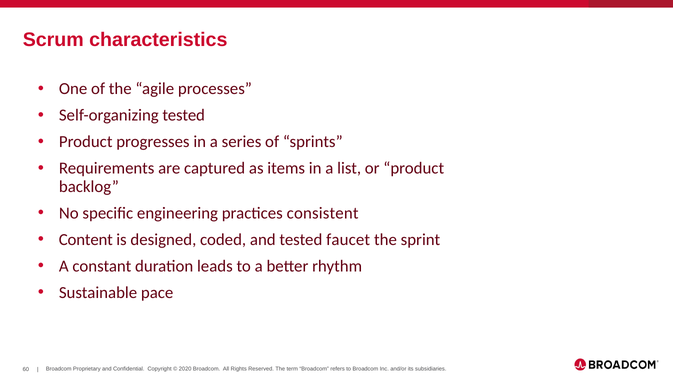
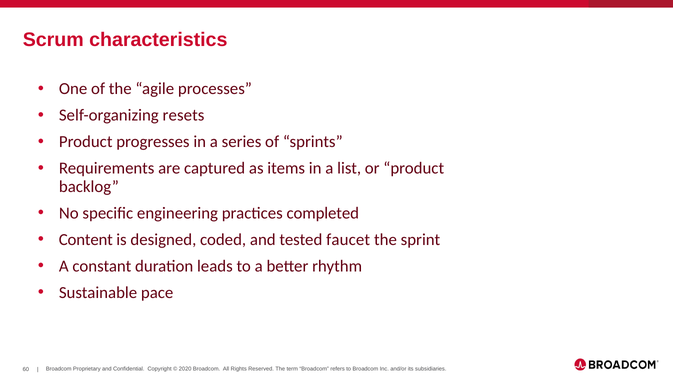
Self-organizing tested: tested -> resets (184, 115)
consistent: consistent -> completed (323, 213)
